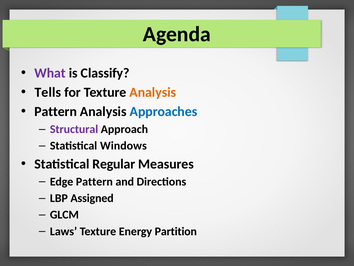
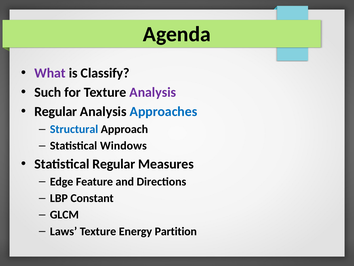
Tells: Tells -> Such (48, 92)
Analysis colour: orange -> purple (153, 92)
Pattern: Pattern -> Regular (56, 111)
Structural colour: purple -> blue (74, 129)
Edge Pattern: Pattern -> Feature (94, 181)
Assigned: Assigned -> Constant (92, 198)
